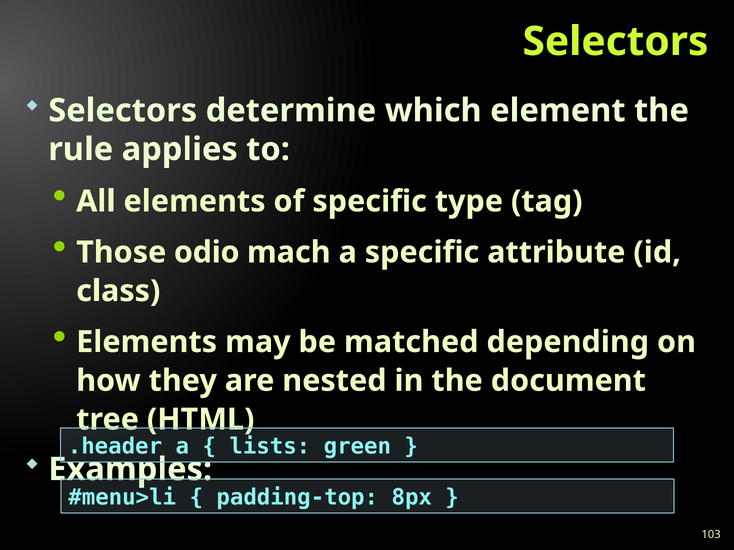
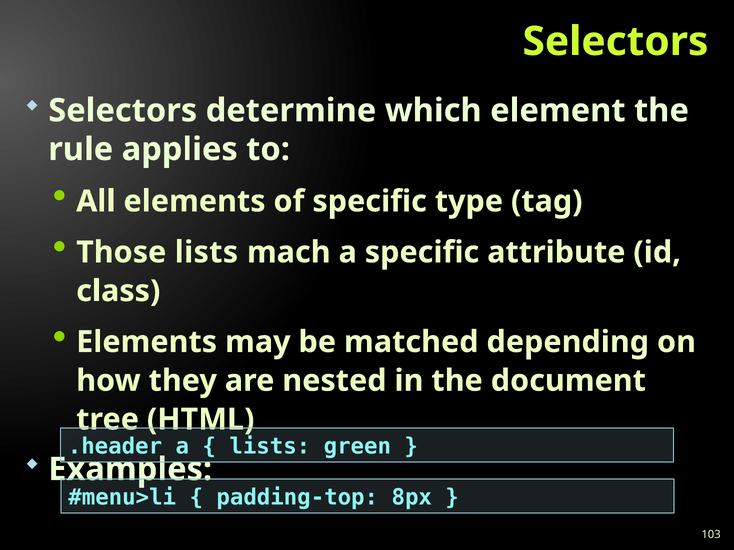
Those odio: odio -> lists (206, 253)
